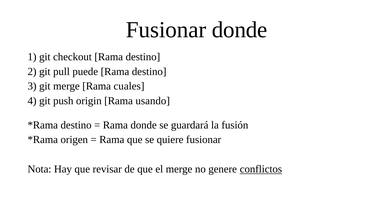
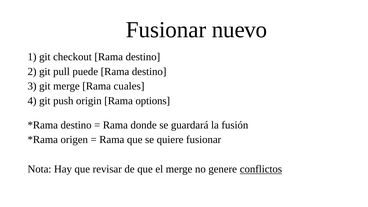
Fusionar donde: donde -> nuevo (240, 30)
usando: usando -> options (153, 101)
